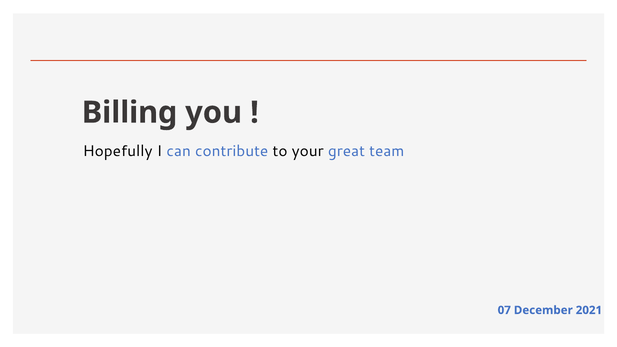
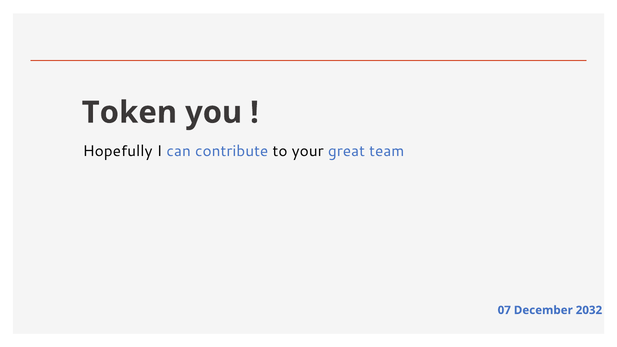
Billing: Billing -> Token (129, 113)
2021: 2021 -> 2032 (589, 310)
